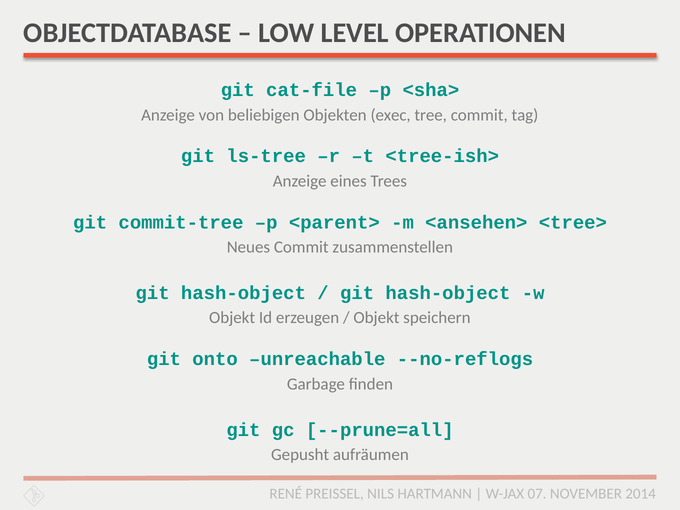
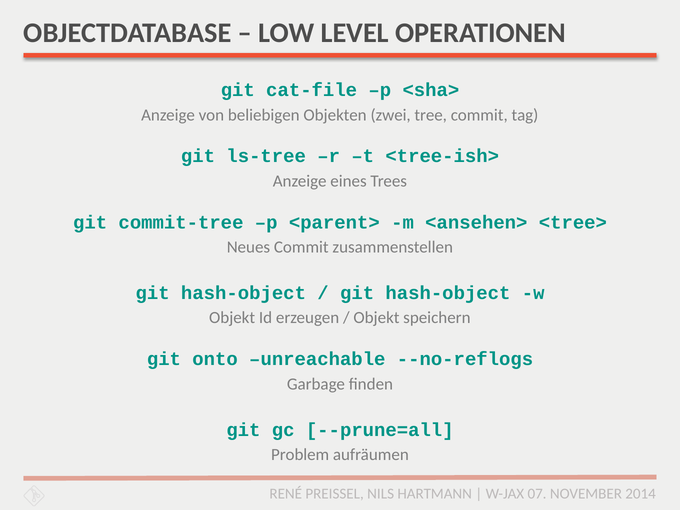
exec: exec -> zwei (391, 115)
Gepusht: Gepusht -> Problem (300, 455)
